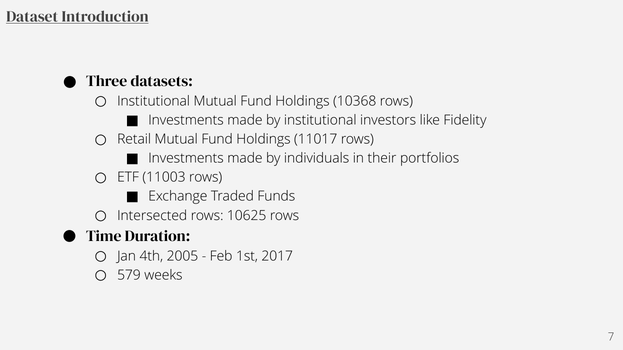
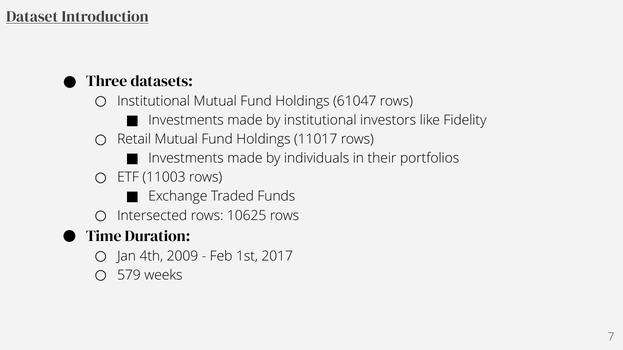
10368: 10368 -> 61047 (355, 101)
2005: 2005 -> 2009 (182, 256)
